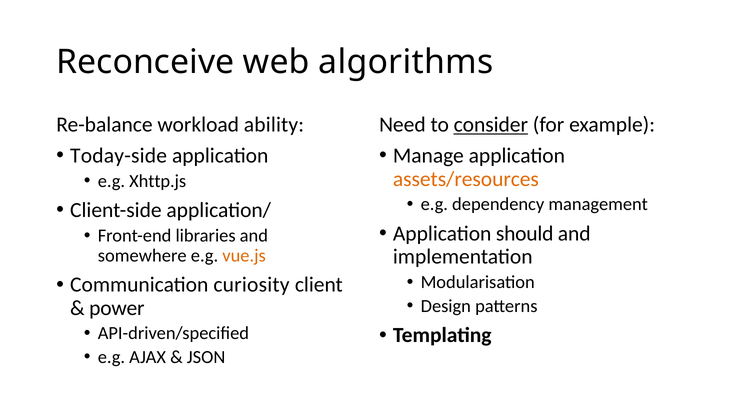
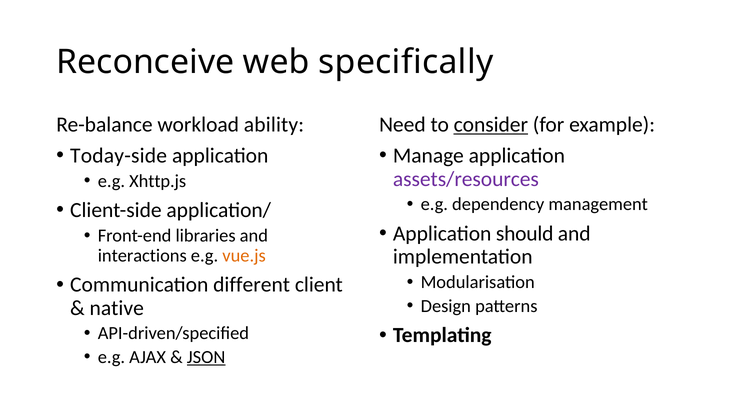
algorithms: algorithms -> specifically (406, 62)
assets/resources colour: orange -> purple (466, 179)
somewhere: somewhere -> interactions (142, 256)
curiosity: curiosity -> different (252, 285)
power: power -> native (117, 308)
JSON underline: none -> present (206, 357)
